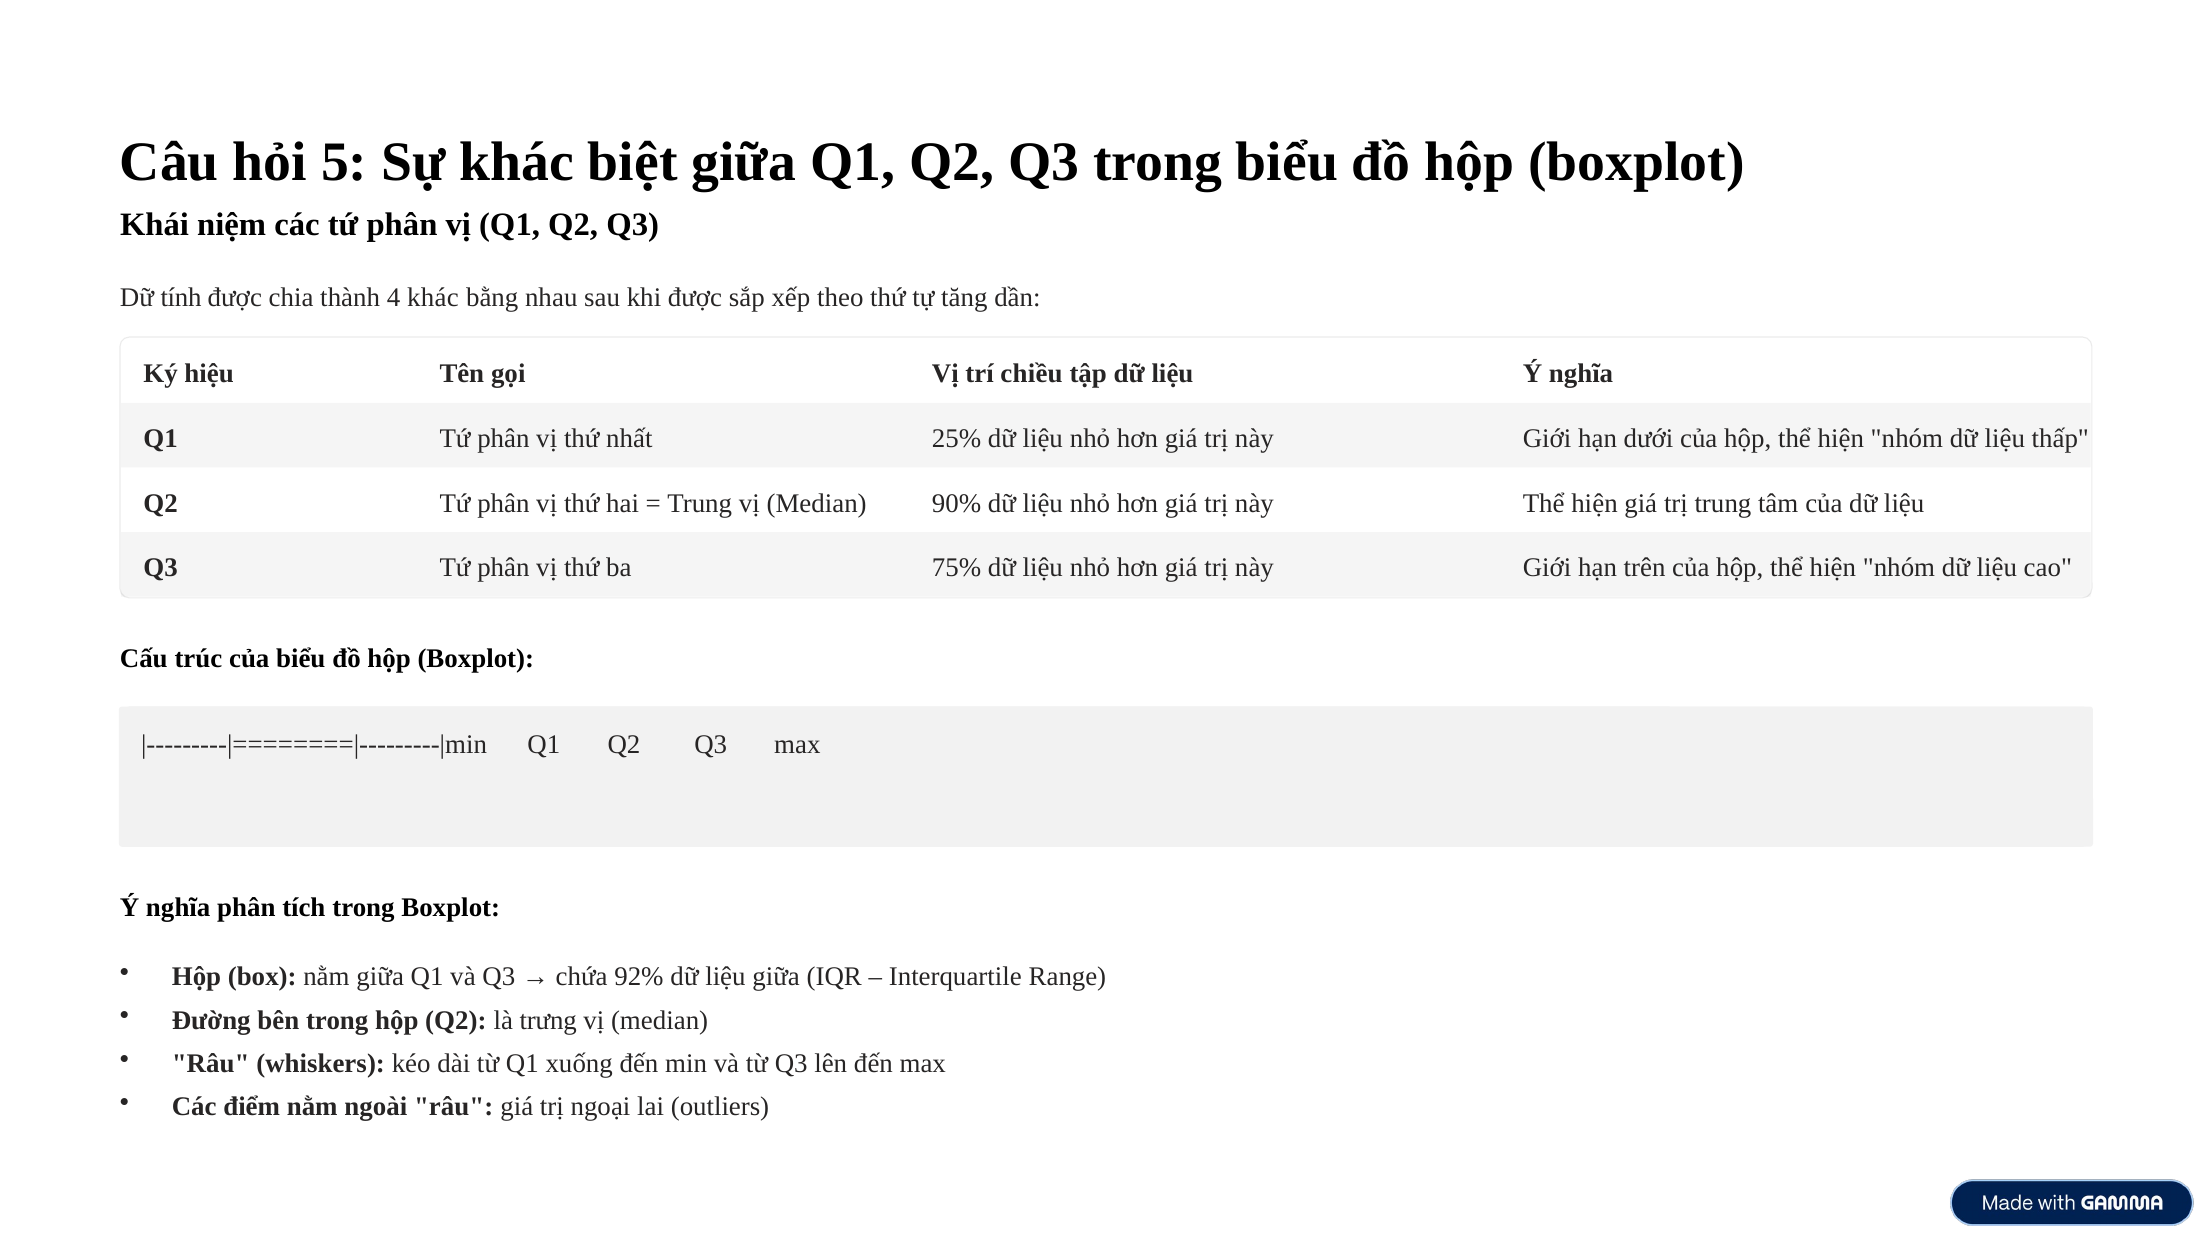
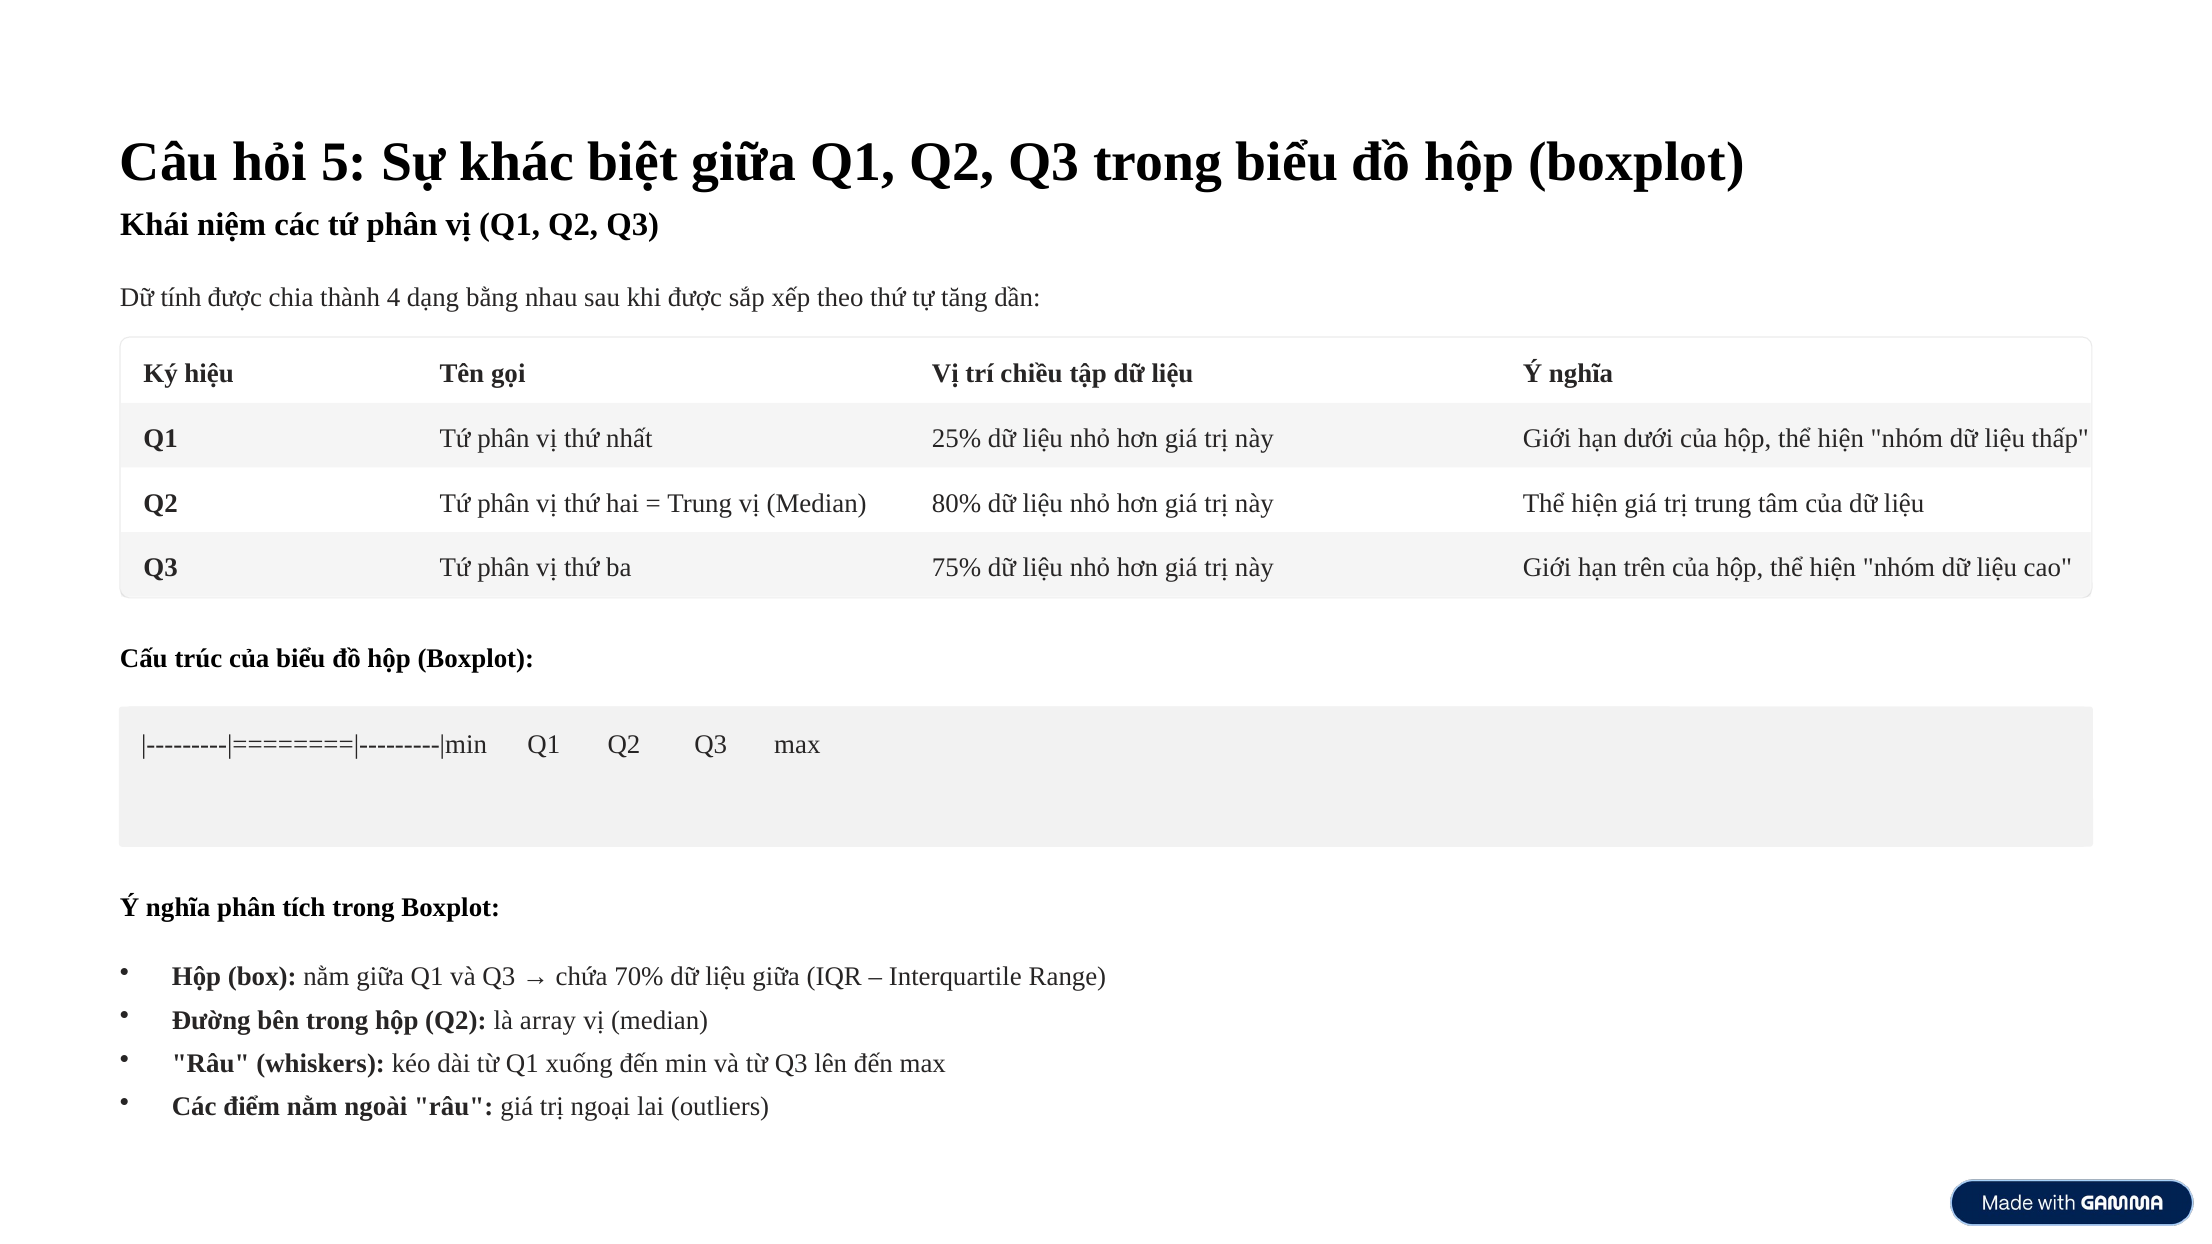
4 khác: khác -> dạng (433, 298)
90%: 90% -> 80% (957, 503)
92%: 92% -> 70% (639, 977)
trưng: trưng -> array (548, 1020)
